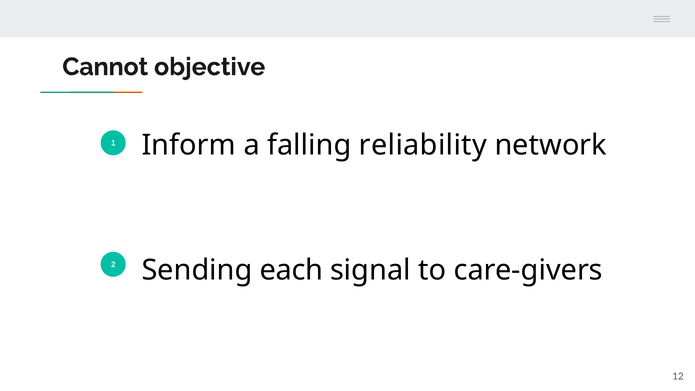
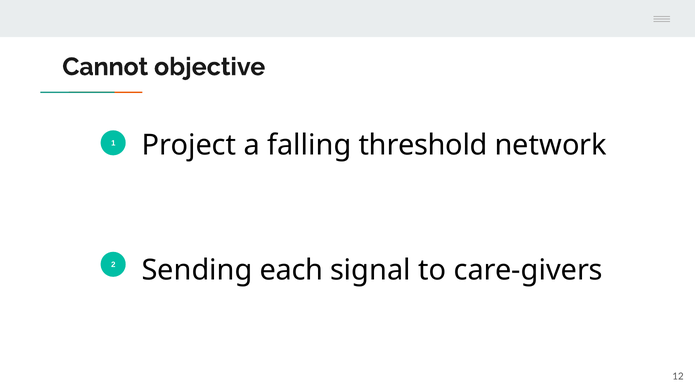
Inform: Inform -> Project (189, 145)
reliability: reliability -> threshold (423, 145)
